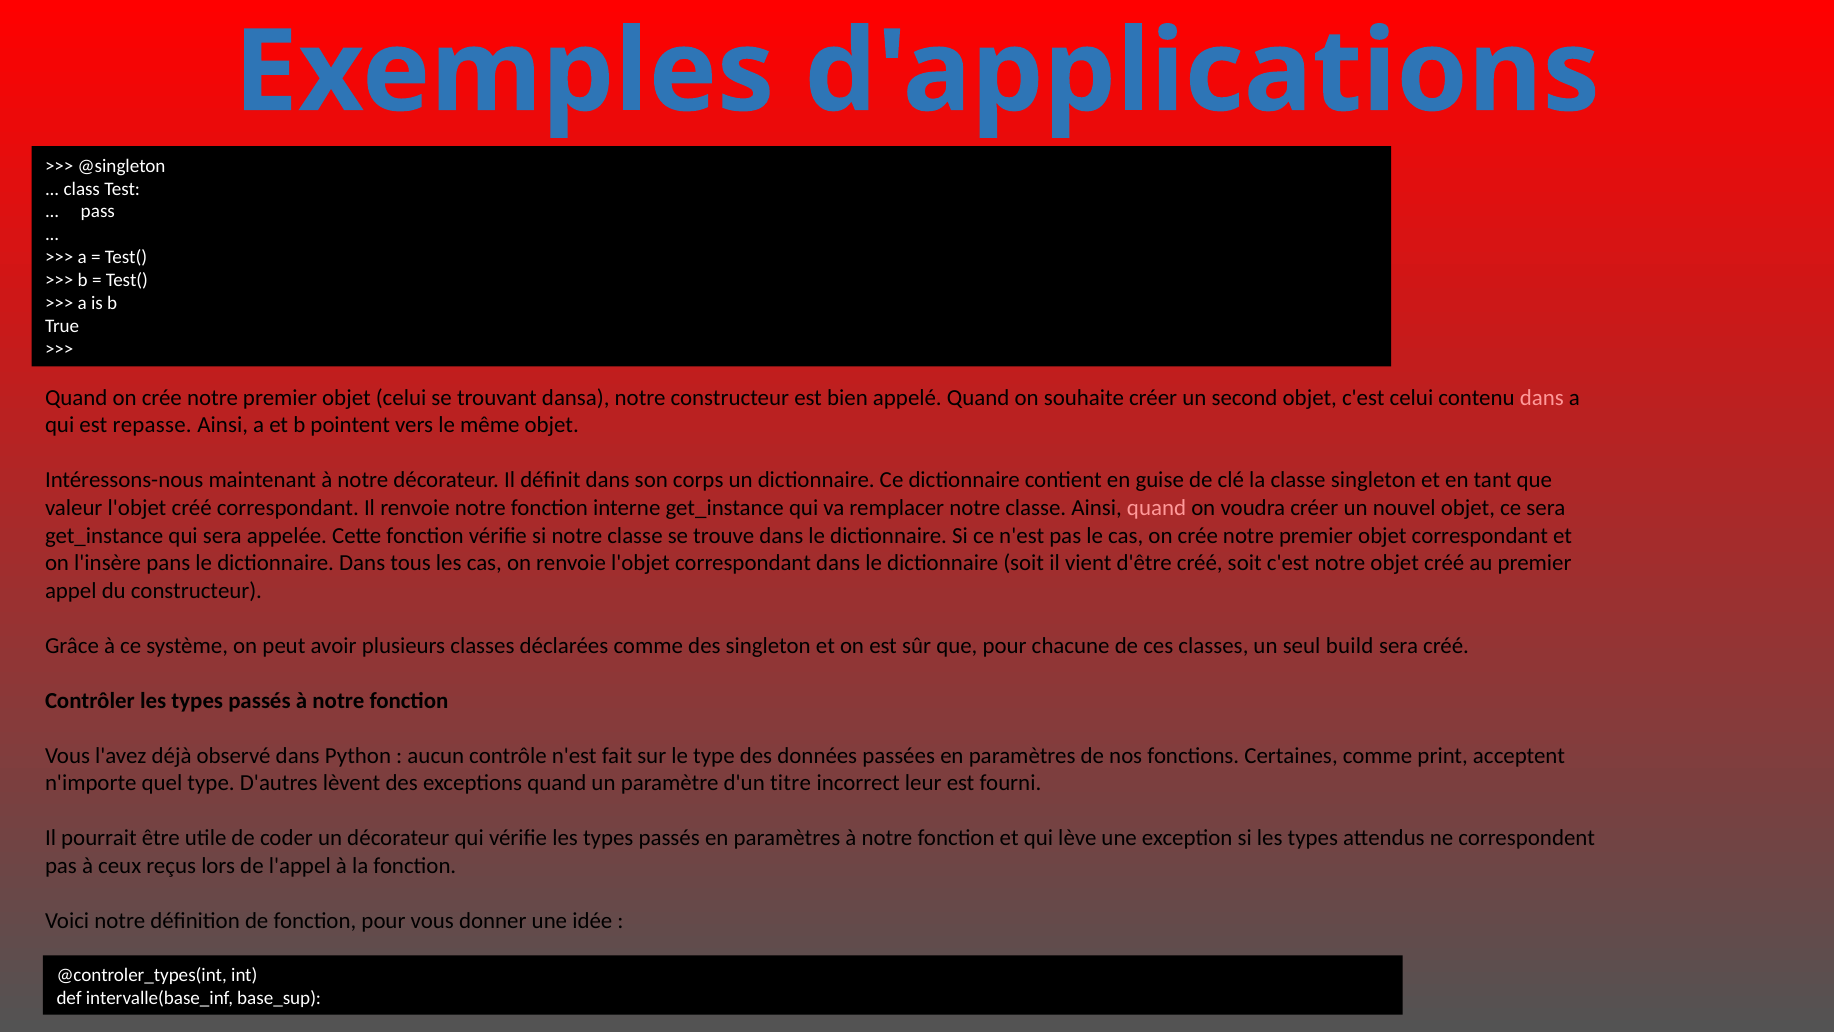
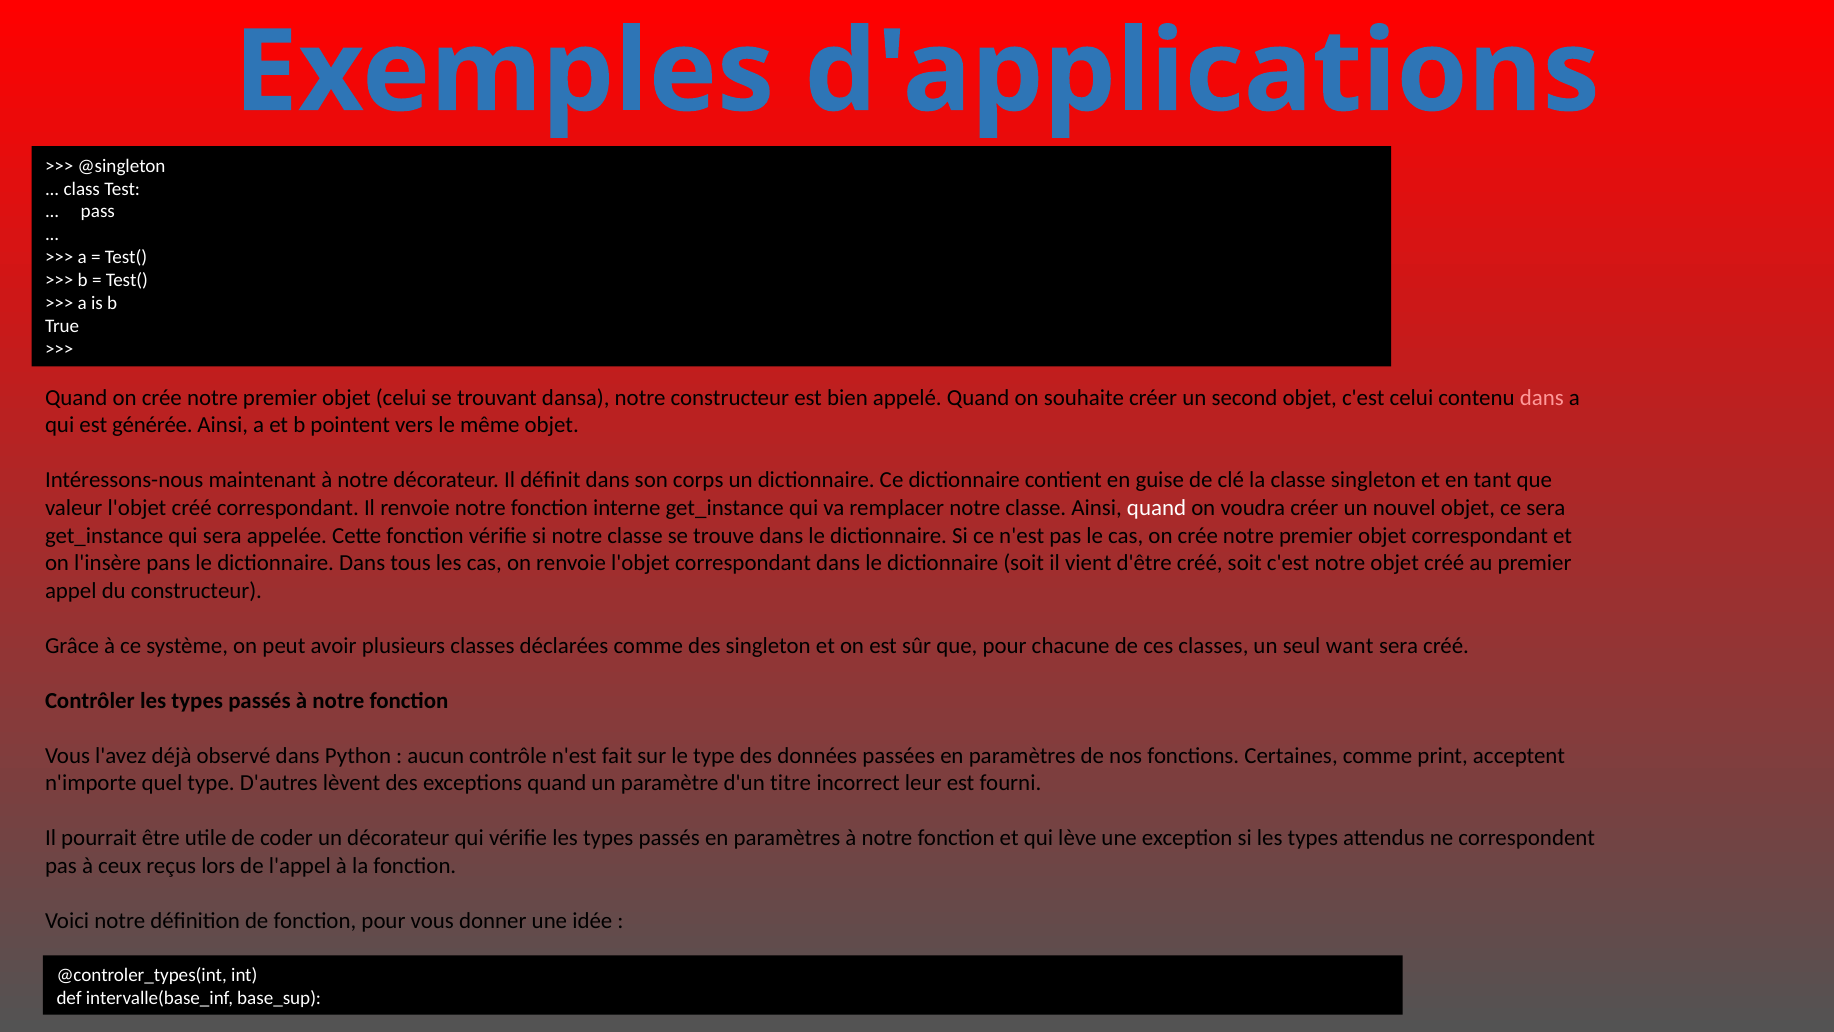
repasse: repasse -> générée (152, 425)
quand colour: pink -> white (1157, 508)
build: build -> want (1350, 645)
